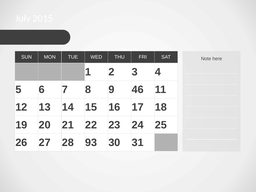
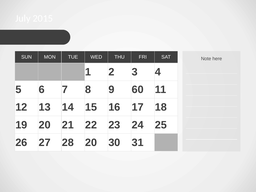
46: 46 -> 60 (138, 90)
28 93: 93 -> 20 (91, 143)
